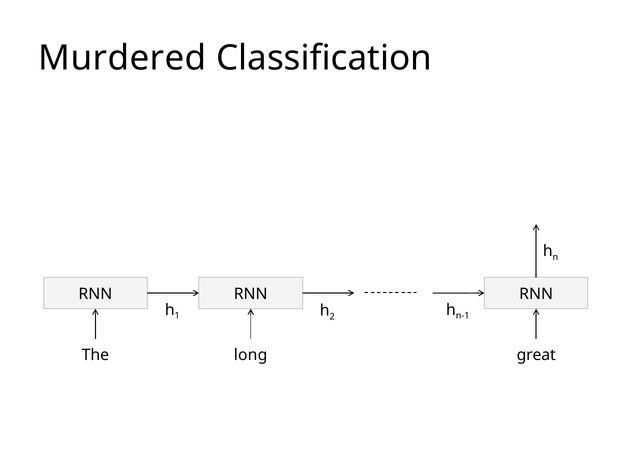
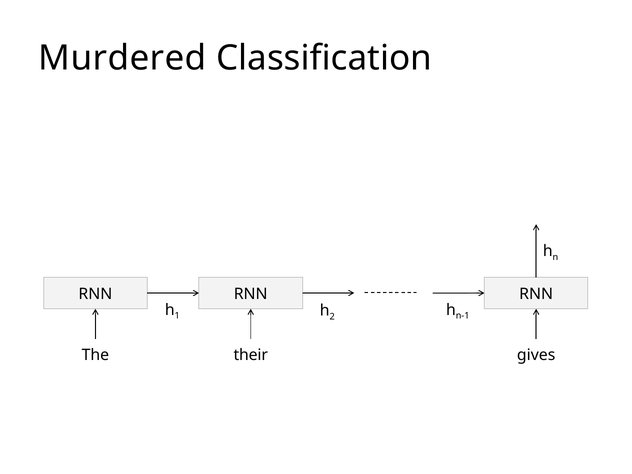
long: long -> their (251, 355)
great: great -> gives (536, 355)
